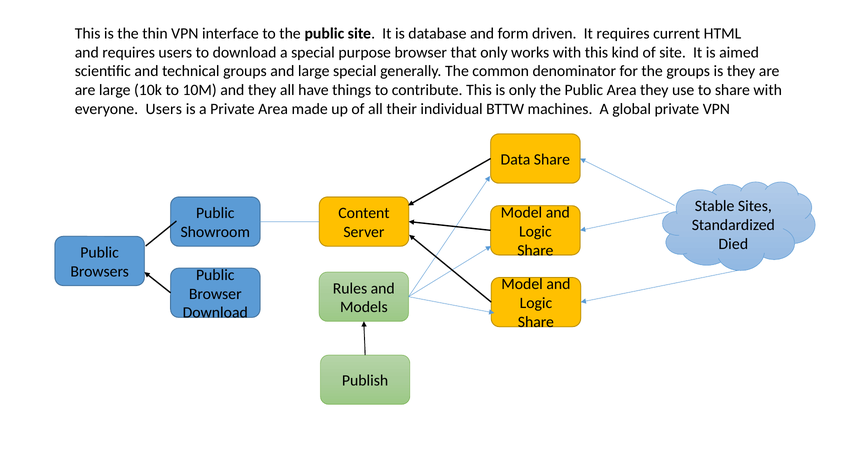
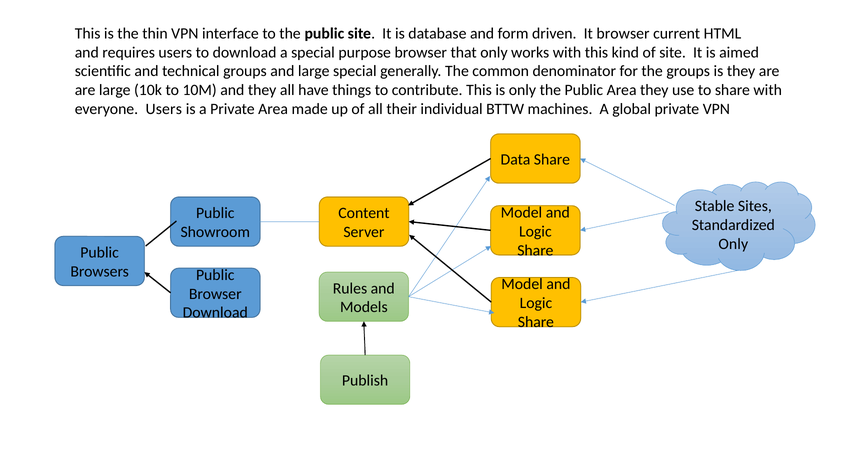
It requires: requires -> browser (623, 33)
Died: Died -> Only (733, 244)
